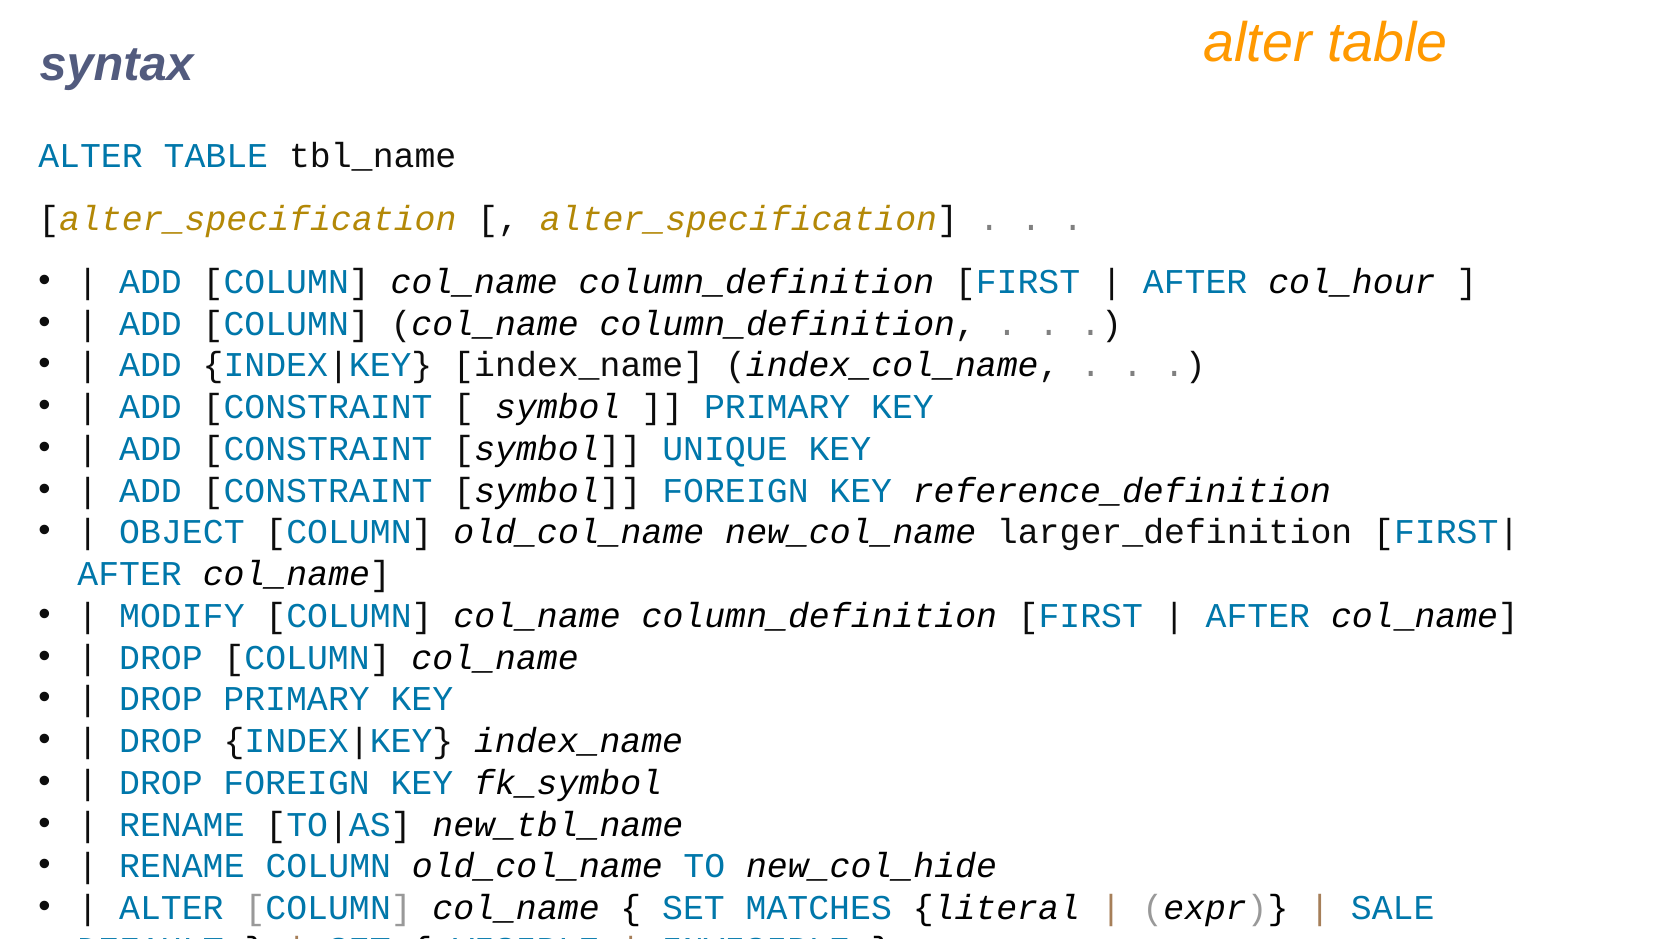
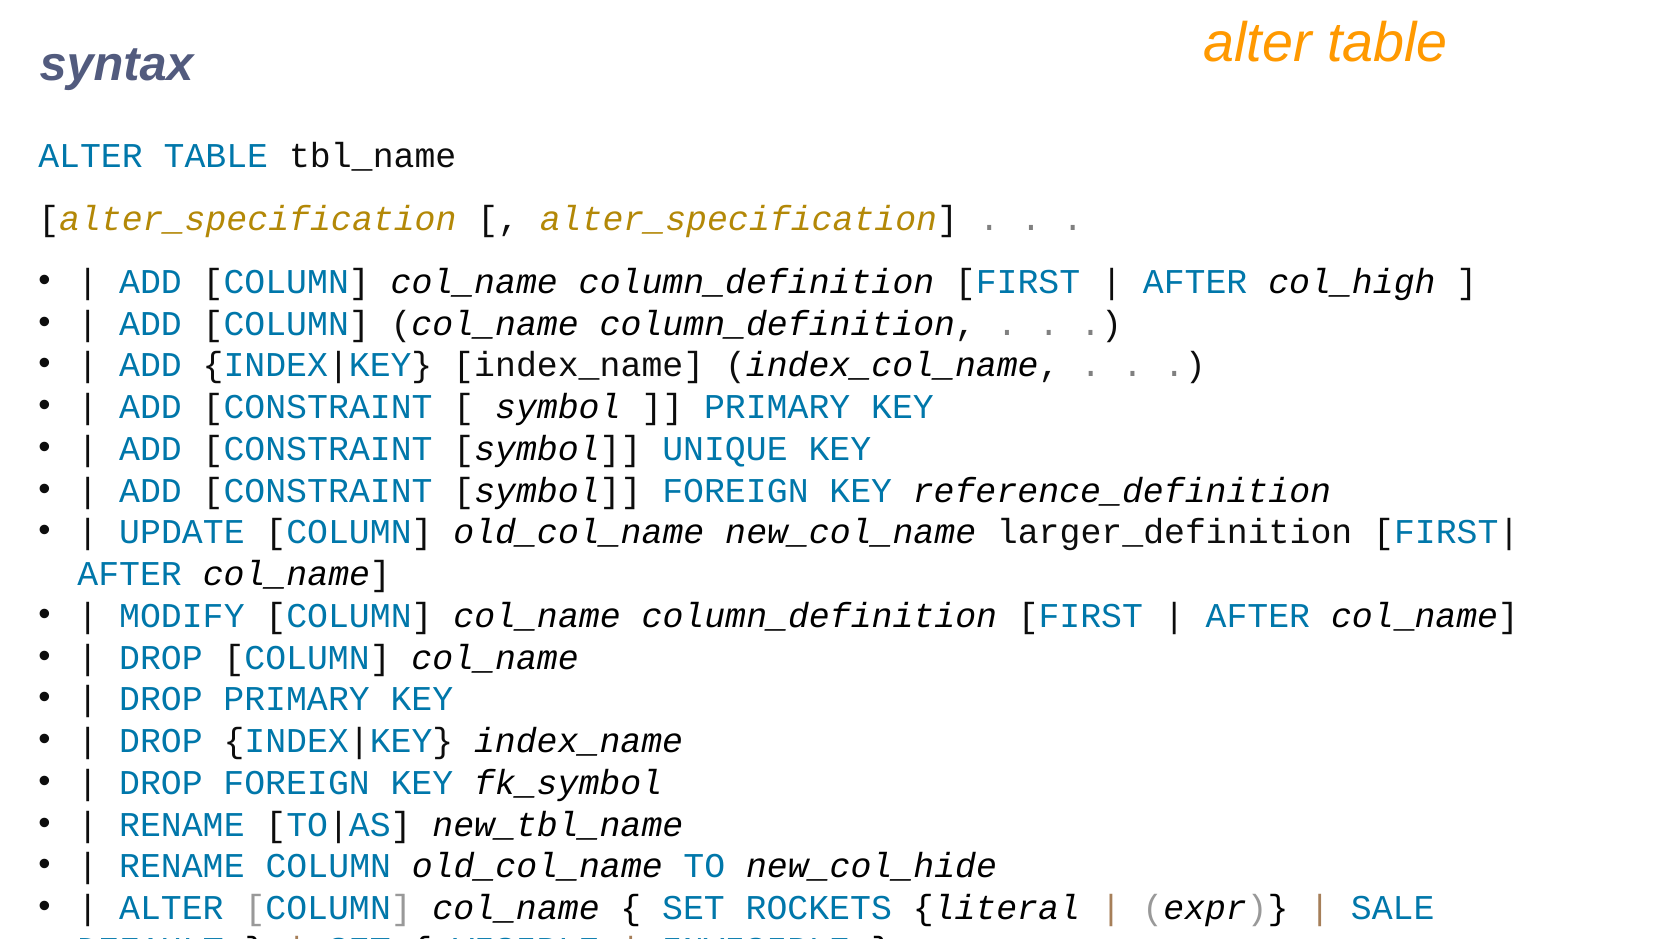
col_hour: col_hour -> col_high (1352, 282)
OBJECT: OBJECT -> UPDATE (182, 532)
MATCHES: MATCHES -> ROCKETS (819, 908)
